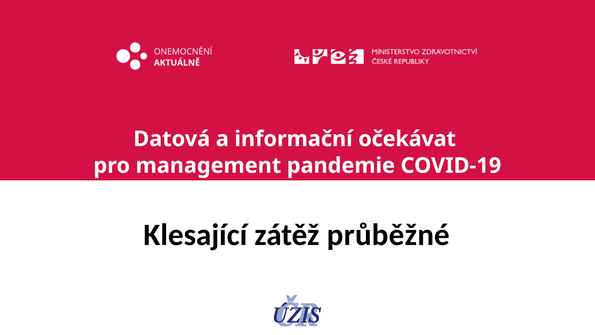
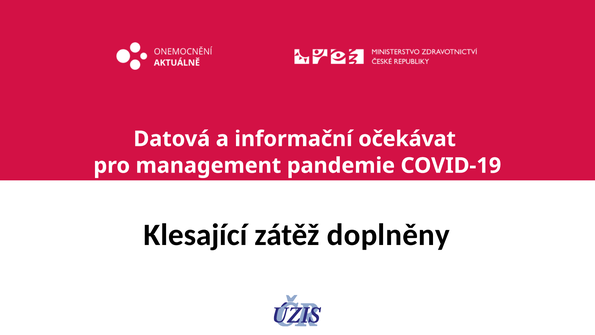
průběžné: průběžné -> doplněny (388, 235)
